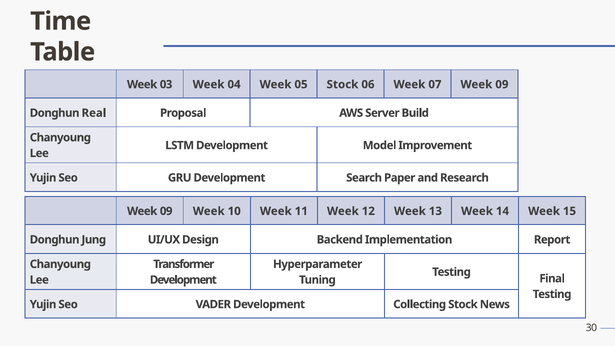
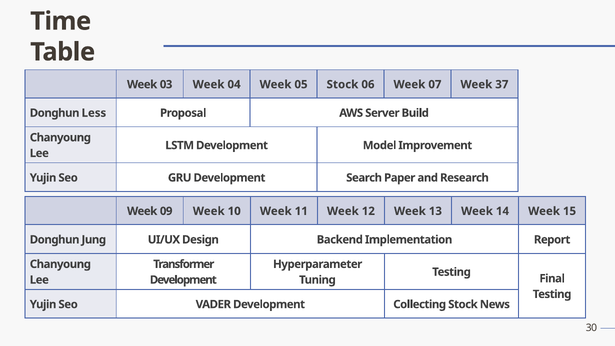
07 Week 09: 09 -> 37 (502, 84)
Real: Real -> Less (94, 113)
